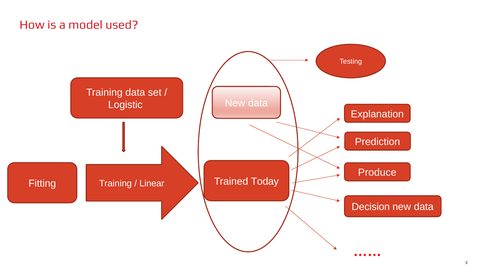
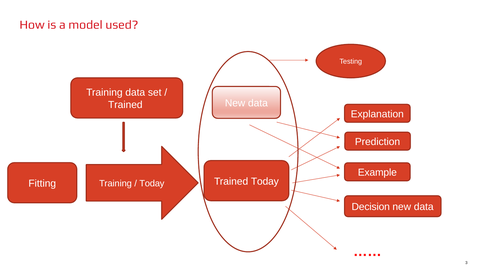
Logistic: Logistic -> Trained (125, 105)
Produce: Produce -> Example (377, 172)
Linear: Linear -> Today (152, 183)
